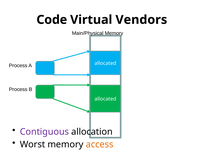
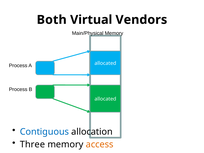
Code: Code -> Both (52, 20)
Contiguous colour: purple -> blue (44, 132)
Worst: Worst -> Three (32, 144)
